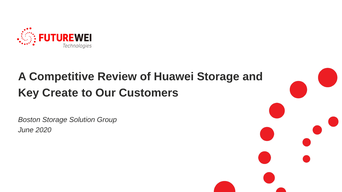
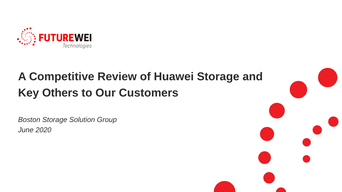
Create: Create -> Others (60, 93)
